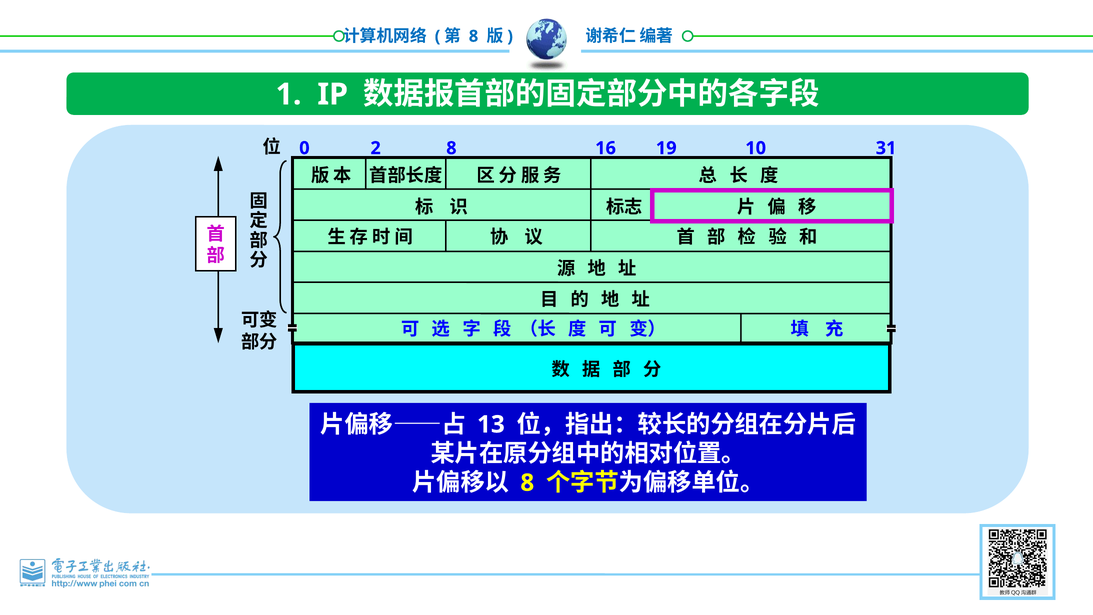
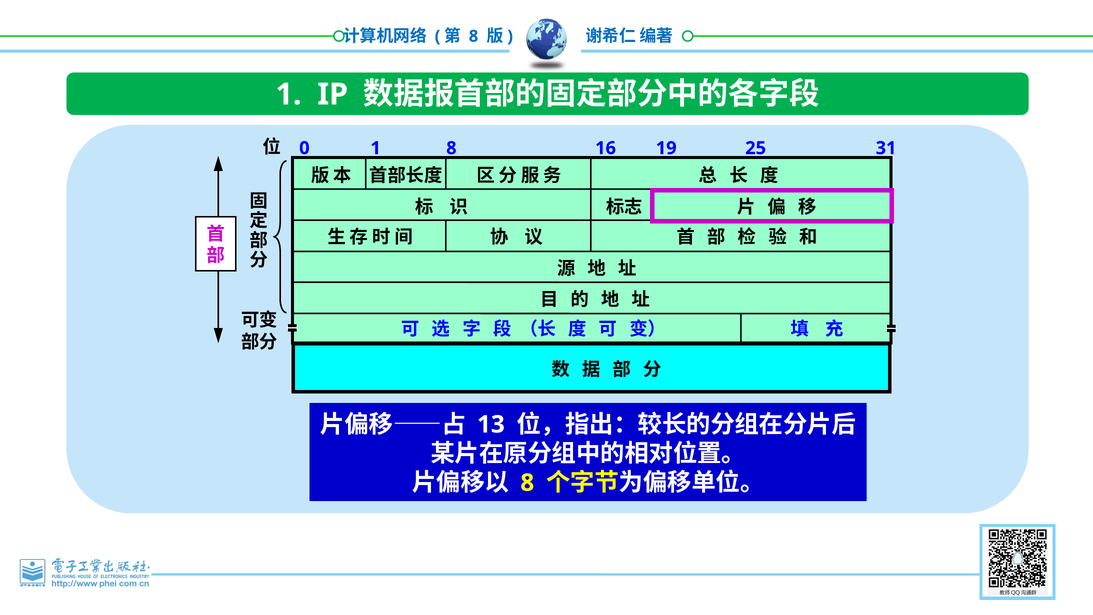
0 2: 2 -> 1 (376, 148)
10: 10 -> 25 (756, 148)
